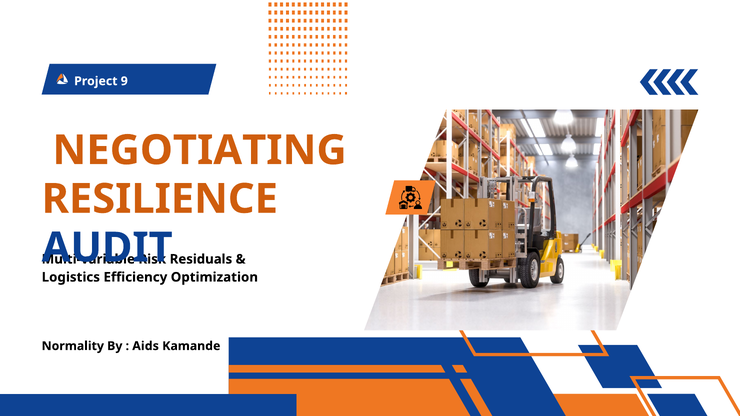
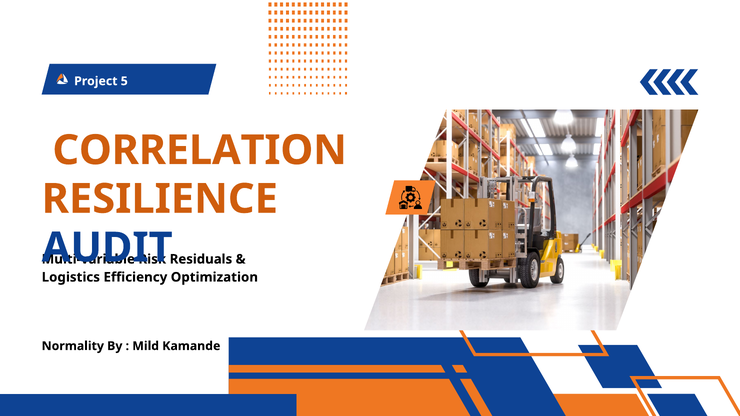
9: 9 -> 5 (124, 81)
NEGOTIATING: NEGOTIATING -> CORRELATION (200, 150)
Aids: Aids -> Mild (146, 346)
